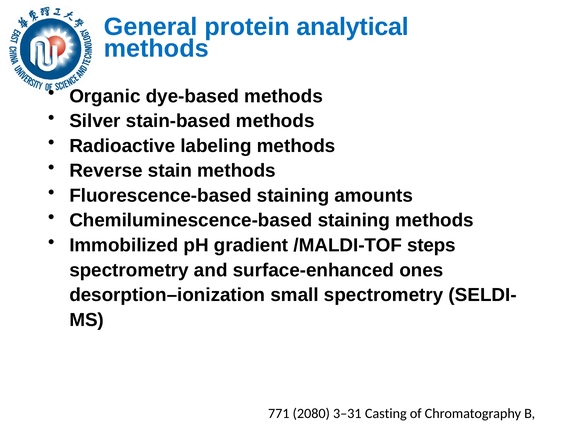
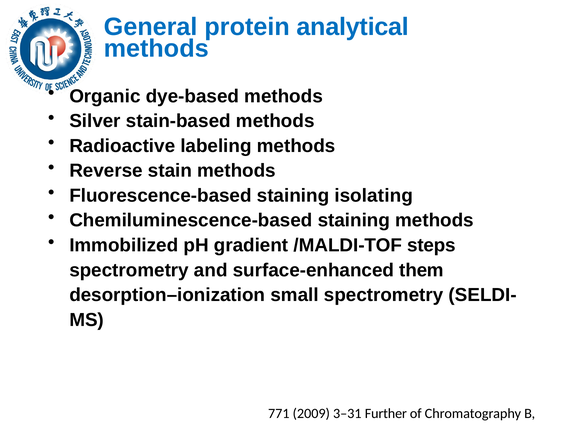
amounts: amounts -> isolating (374, 196)
ones: ones -> them (422, 270)
2080: 2080 -> 2009 (311, 414)
Casting: Casting -> Further (386, 414)
